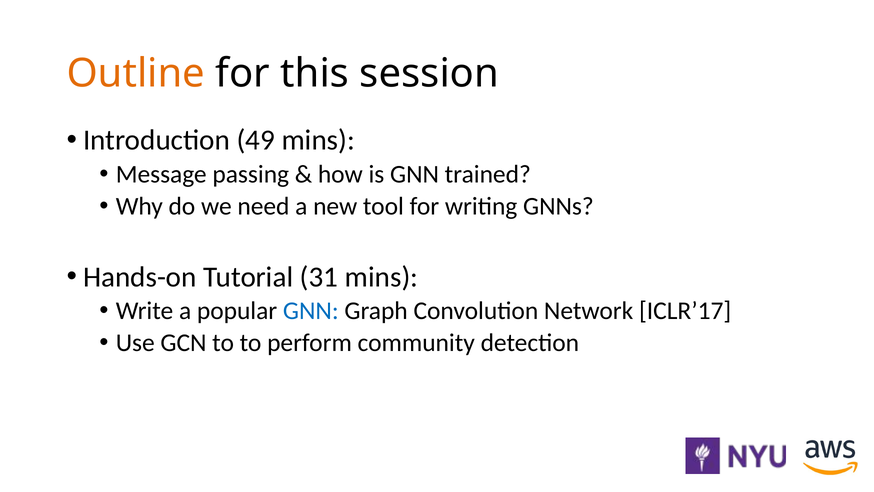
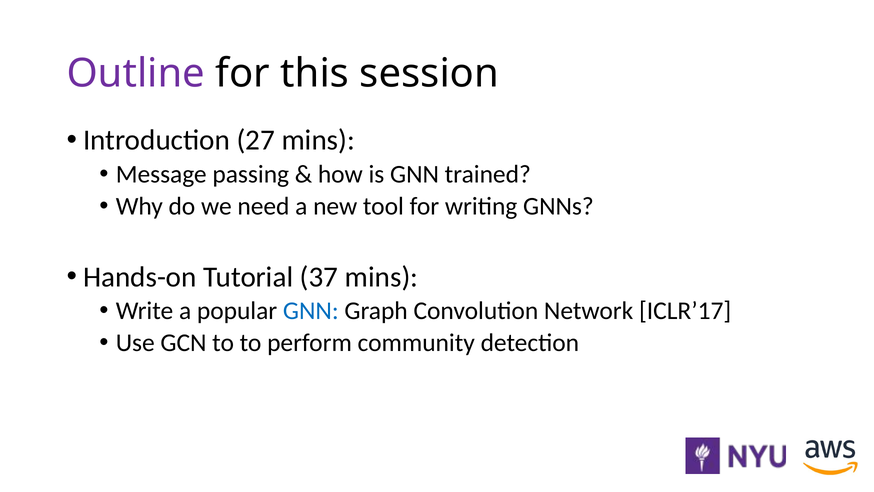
Outline colour: orange -> purple (136, 73)
49: 49 -> 27 (256, 140)
31: 31 -> 37 (319, 277)
